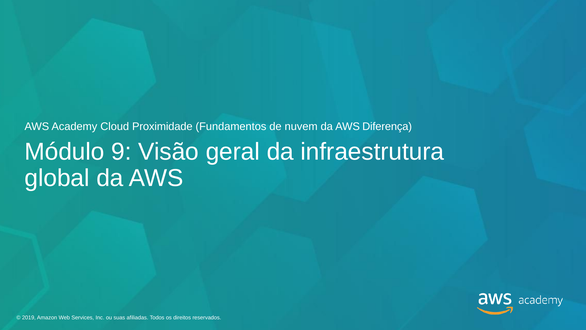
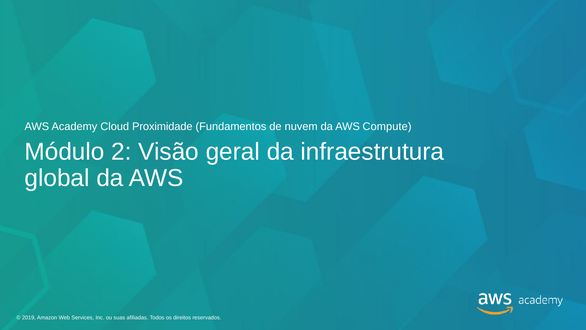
Diferença: Diferença -> Compute (387, 126)
9: 9 -> 2 (121, 151)
